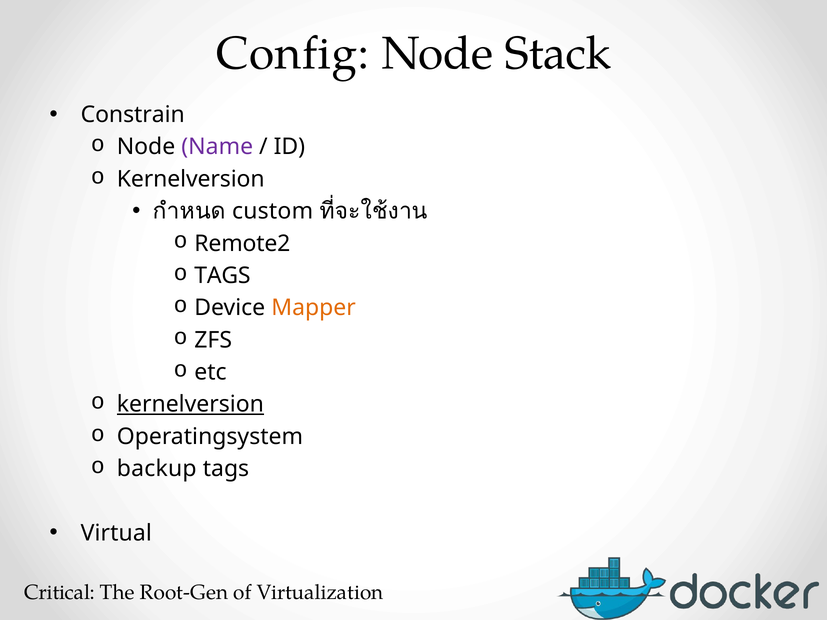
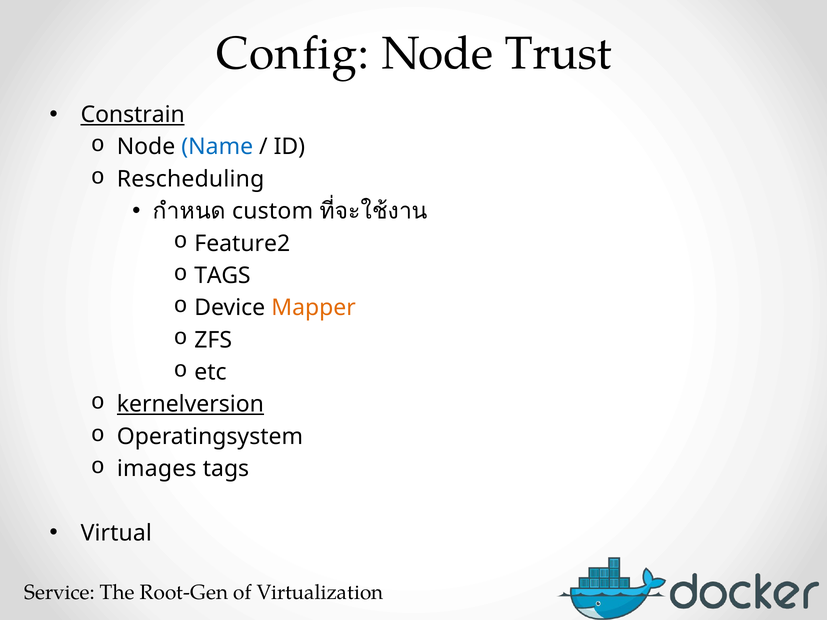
Stack: Stack -> Trust (558, 54)
Constrain underline: none -> present (133, 115)
Name colour: purple -> blue (217, 147)
Kernelversion: Kernelversion -> Rescheduling (191, 179)
Remote2: Remote2 -> Feature2 (242, 244)
backup: backup -> images (157, 469)
Critical: Critical -> Service (60, 593)
